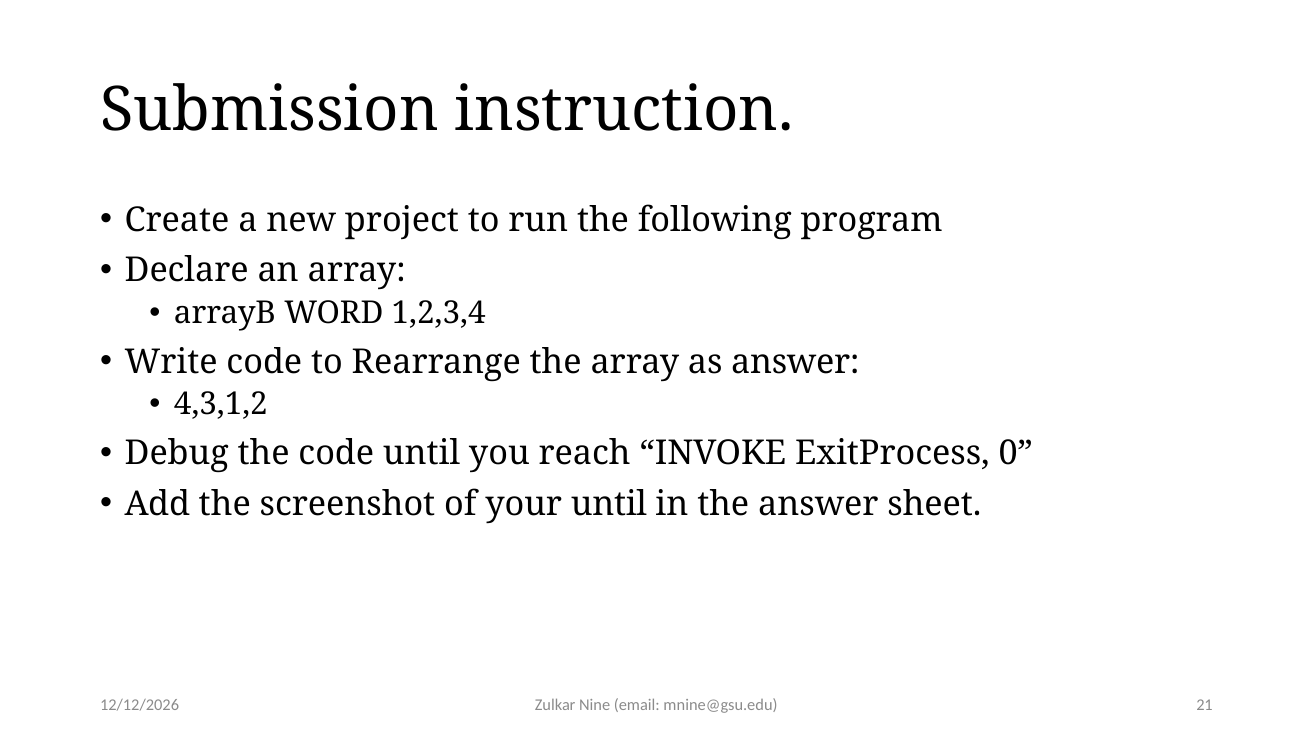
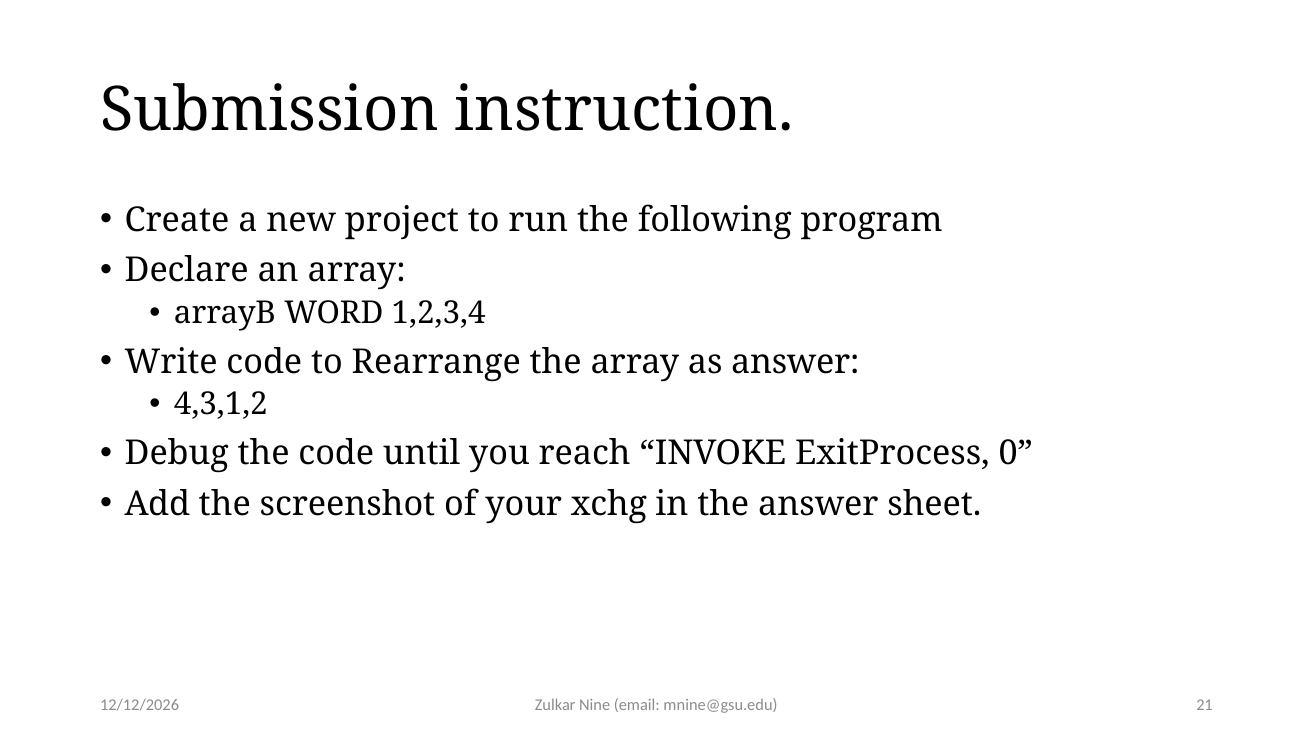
your until: until -> xchg (609, 504)
